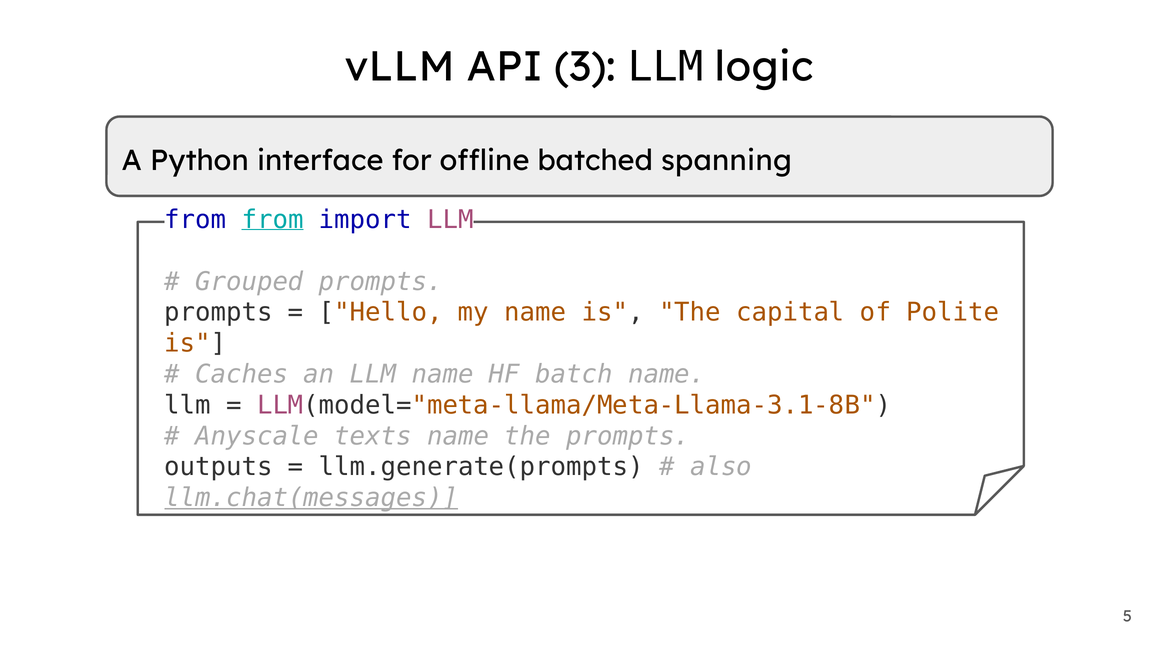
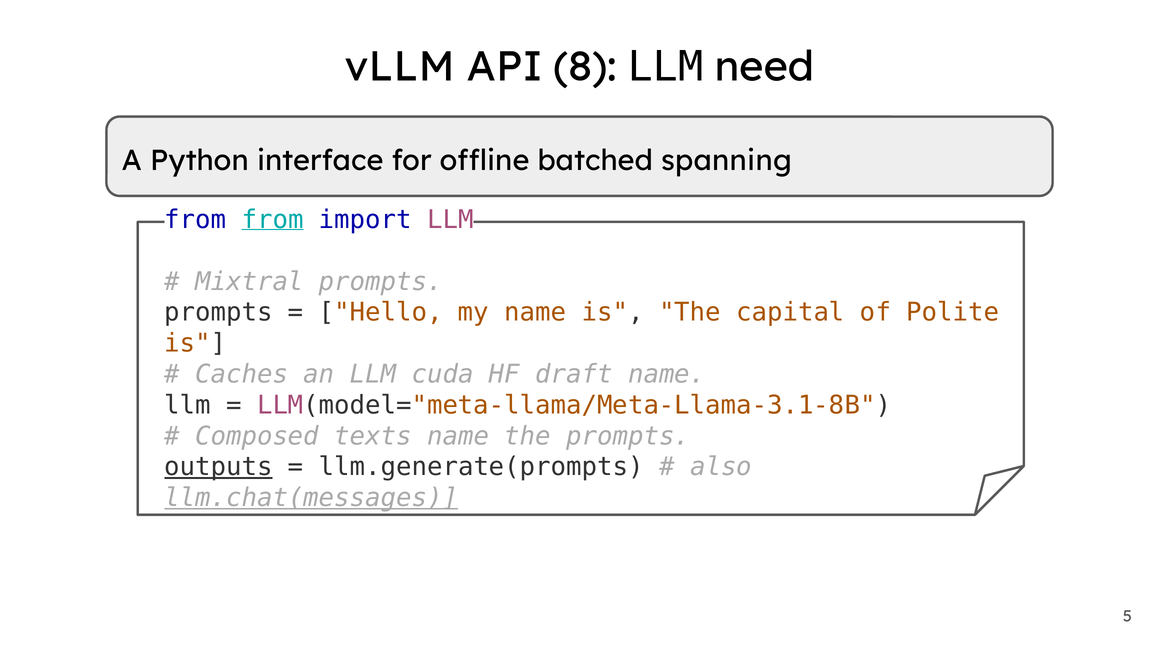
3: 3 -> 8 (585, 67)
logic: logic -> need (765, 67)
Grouped: Grouped -> Mixtral (249, 282)
LLM name: name -> cuda (443, 374)
batch: batch -> draft (574, 374)
Anyscale: Anyscale -> Composed (257, 436)
outputs underline: none -> present (218, 467)
